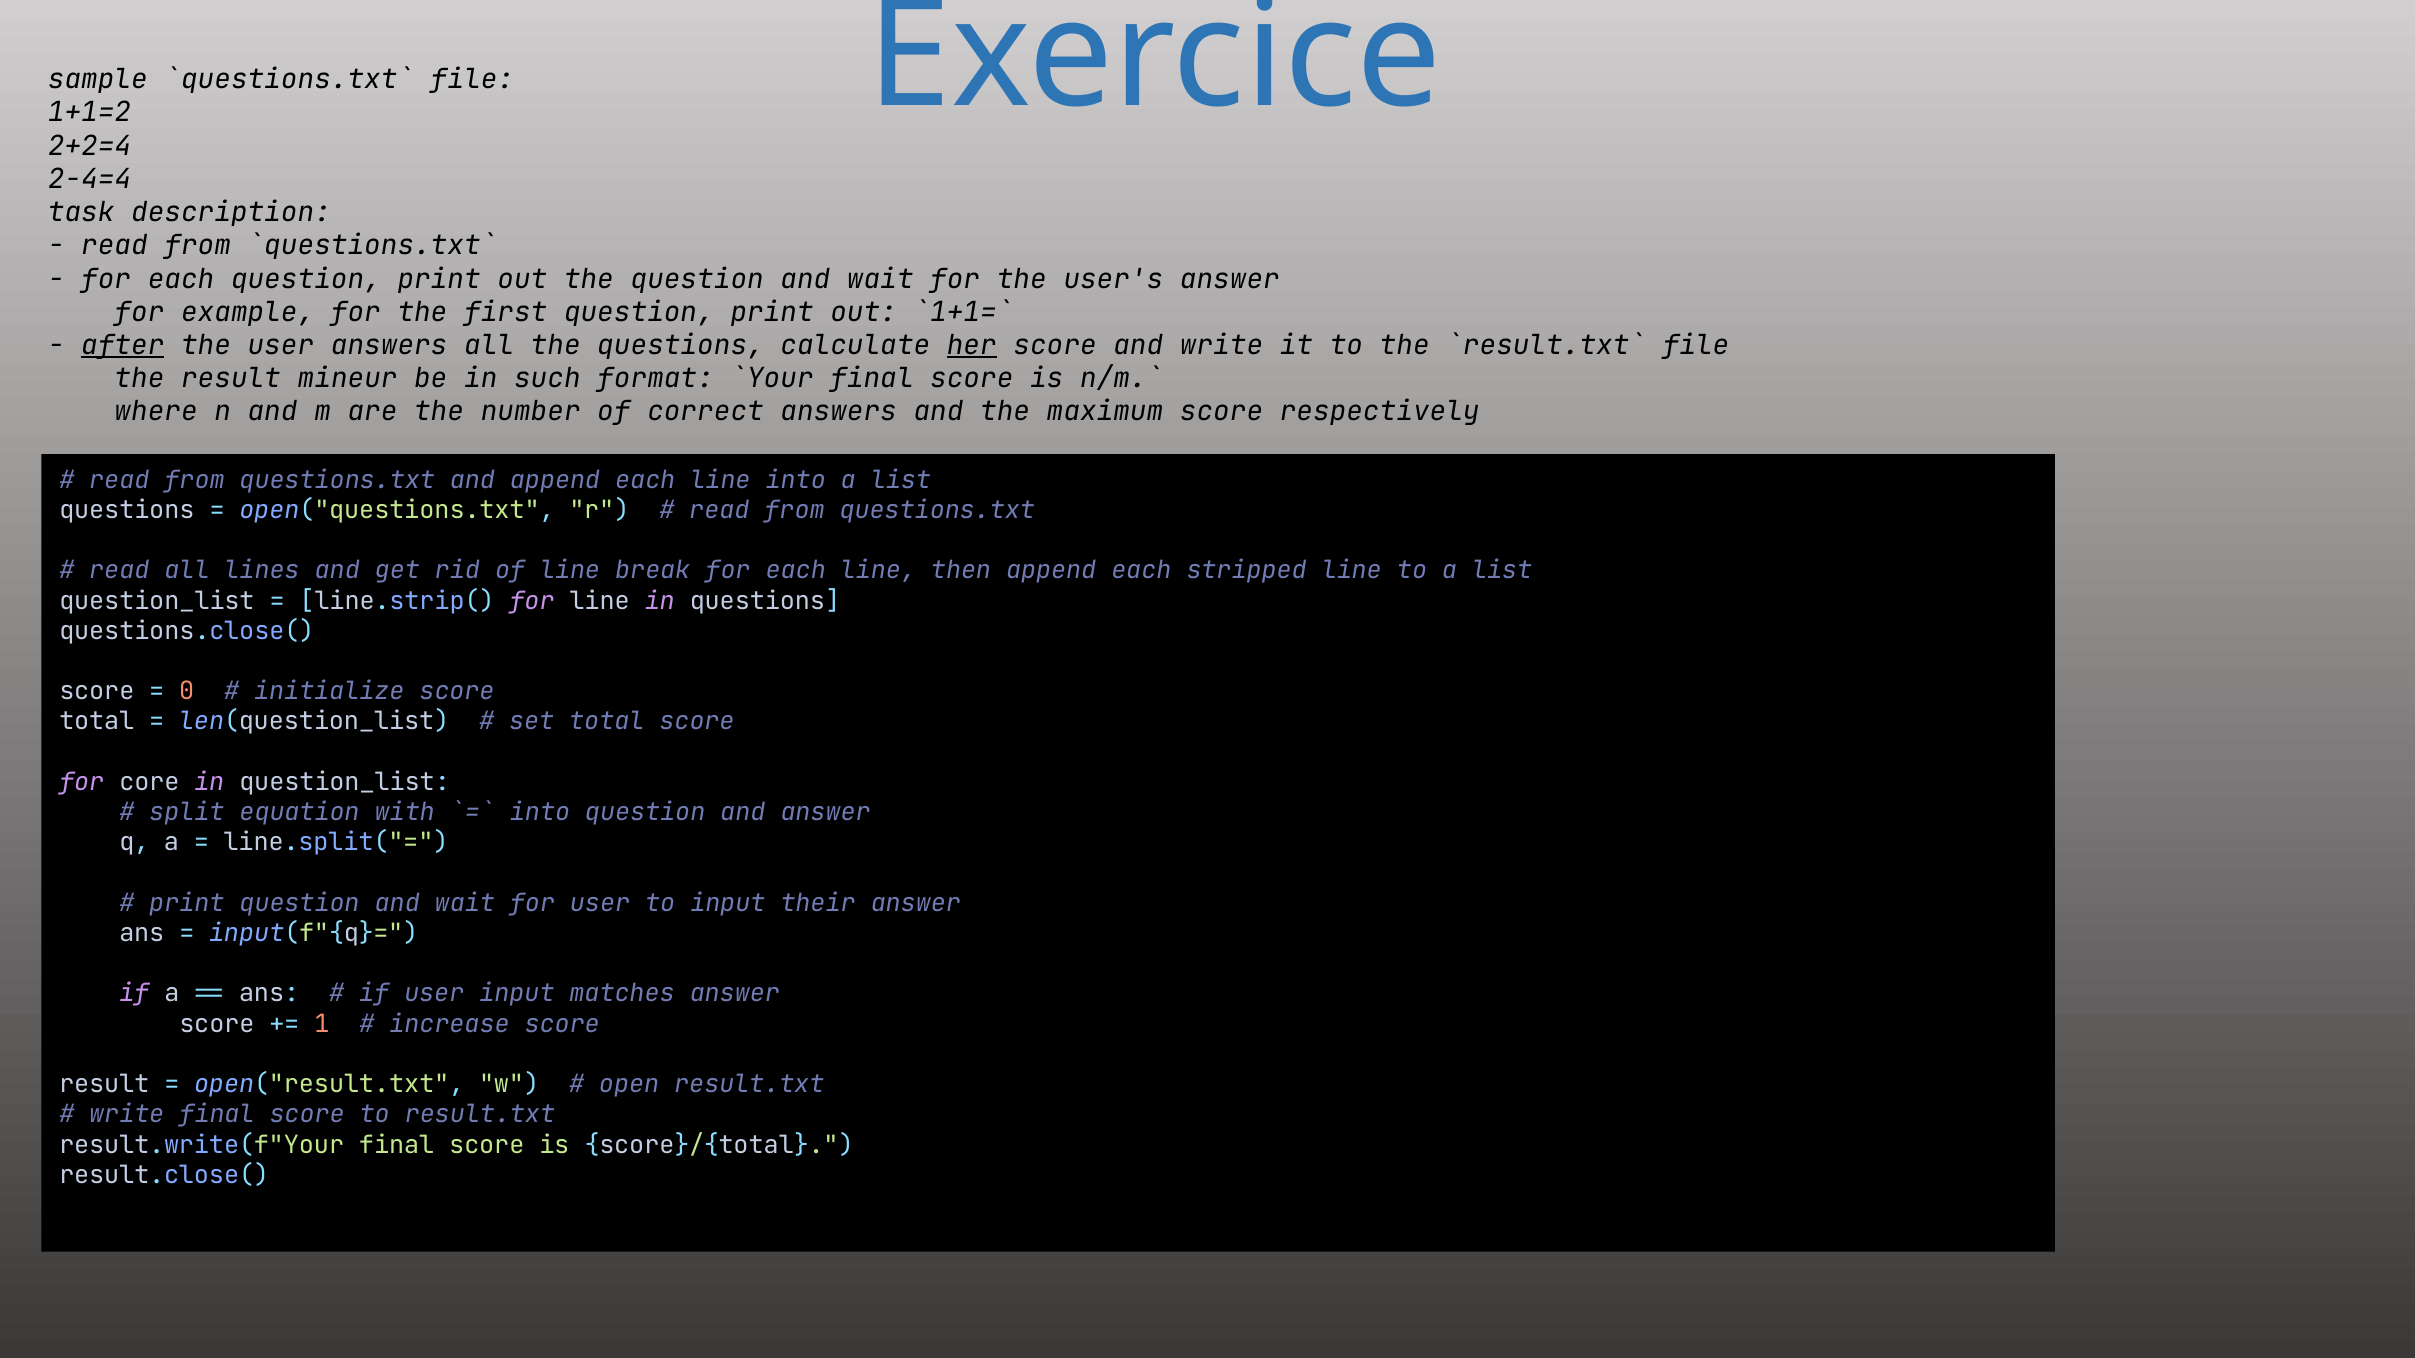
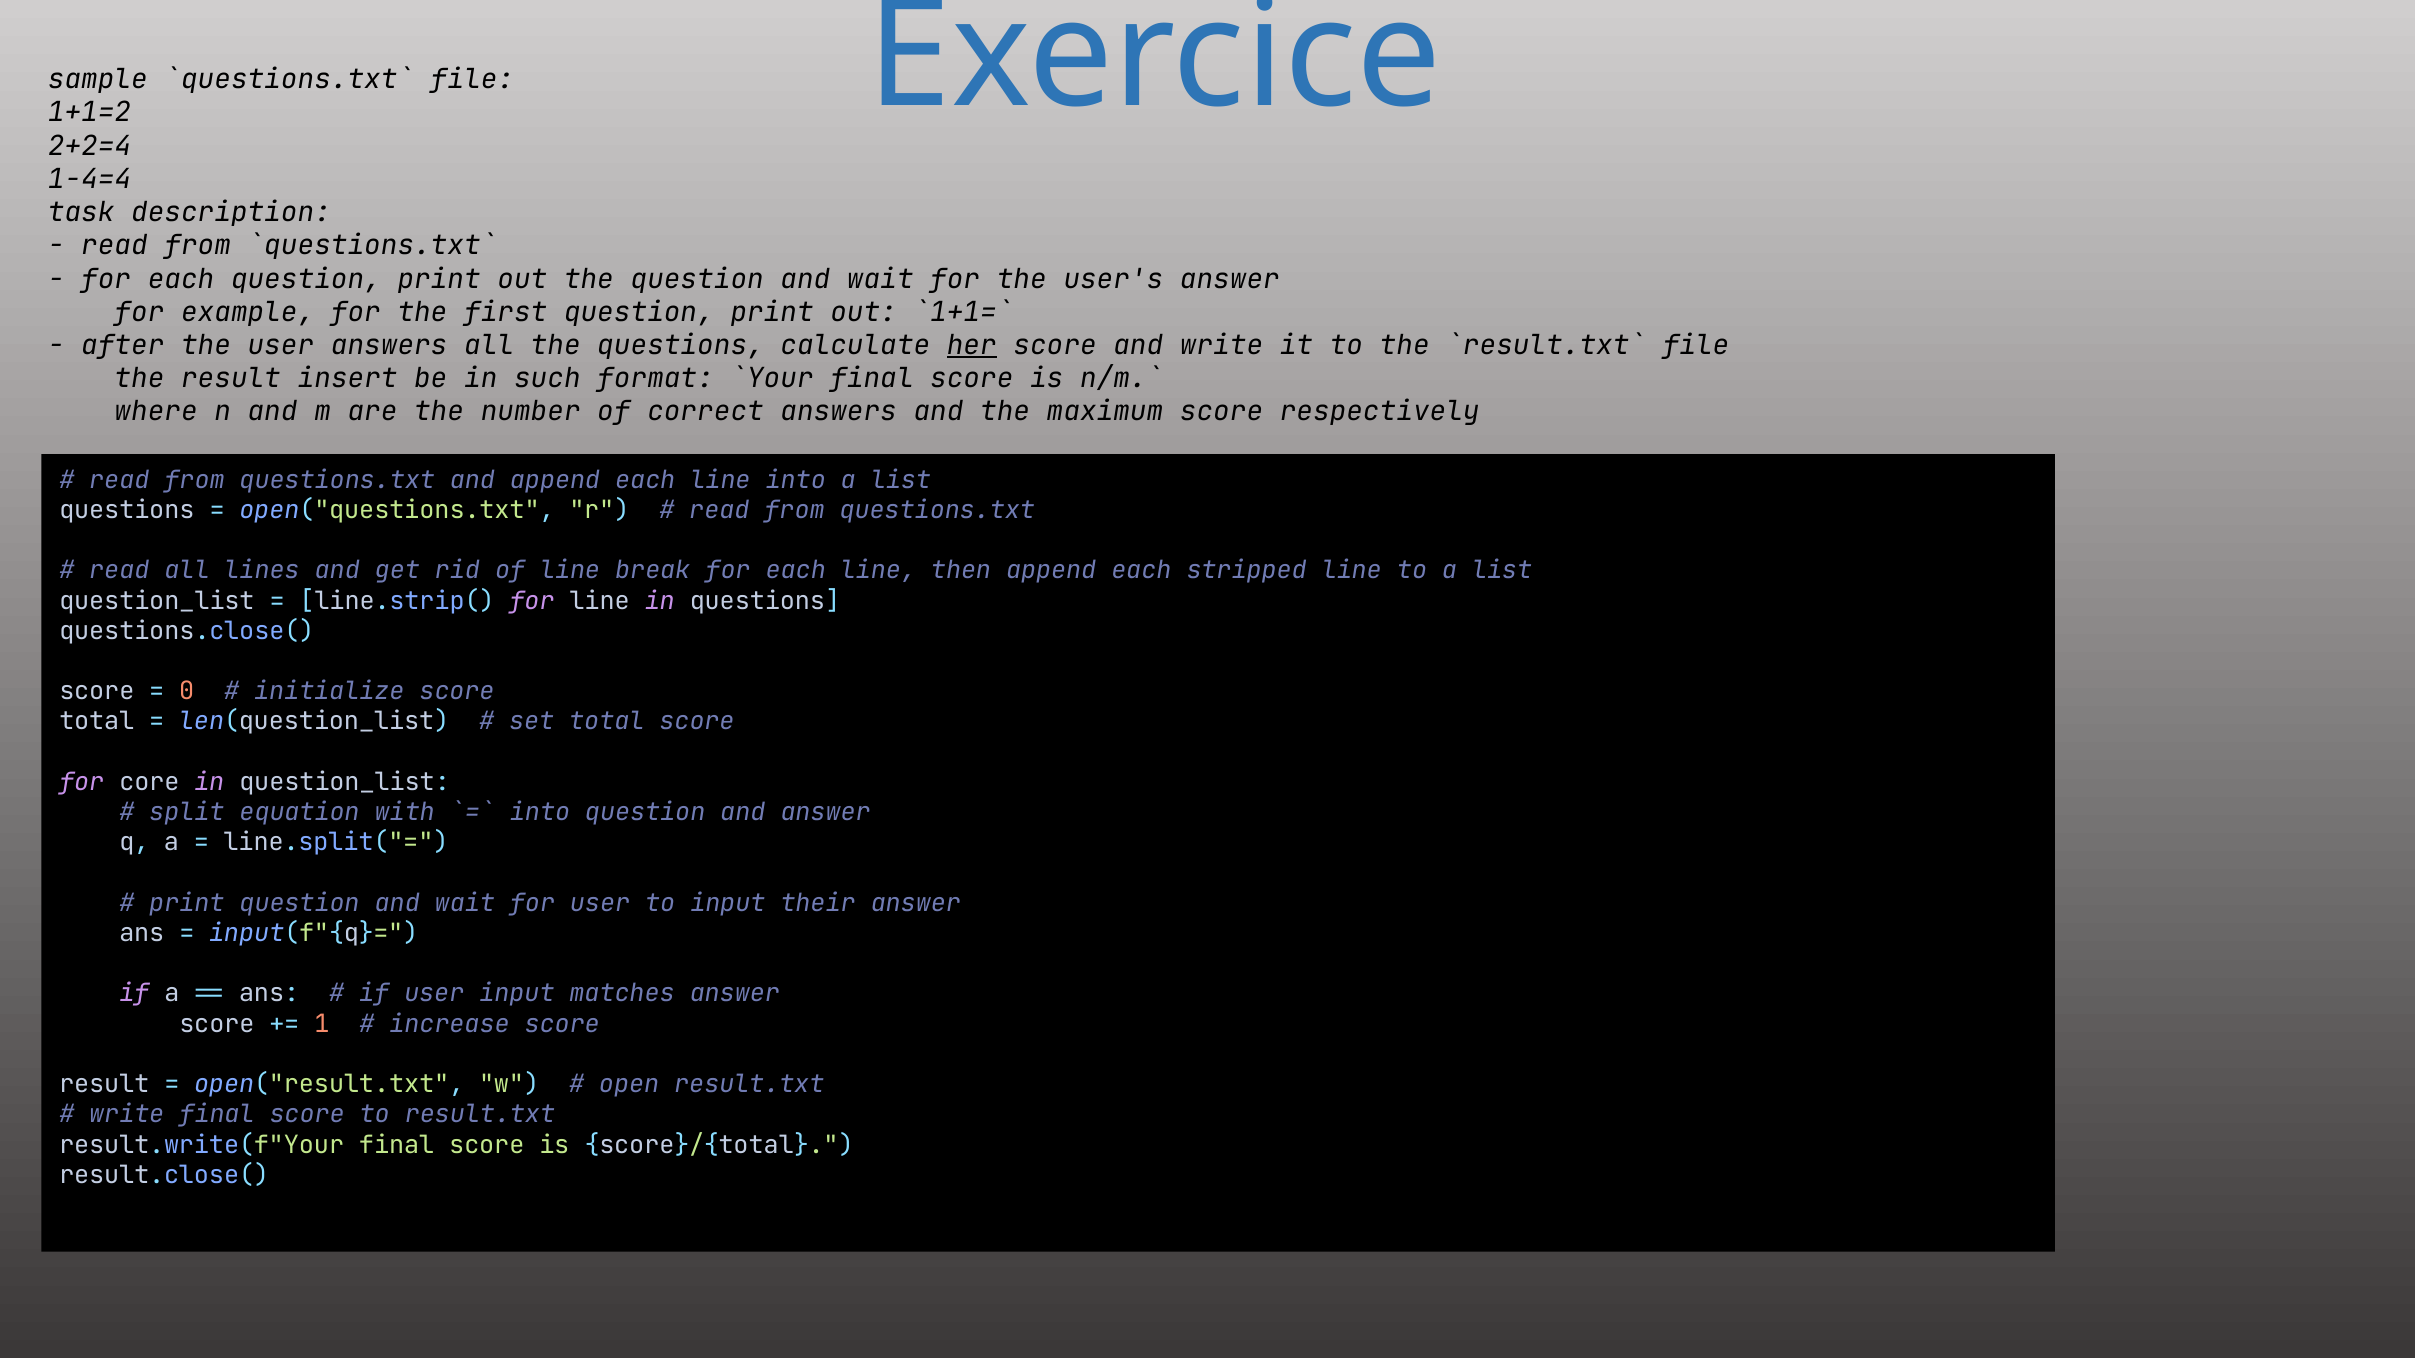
2-4=4: 2-4=4 -> 1-4=4 (89, 179)
after underline: present -> none (123, 345)
mineur: mineur -> insert (348, 379)
